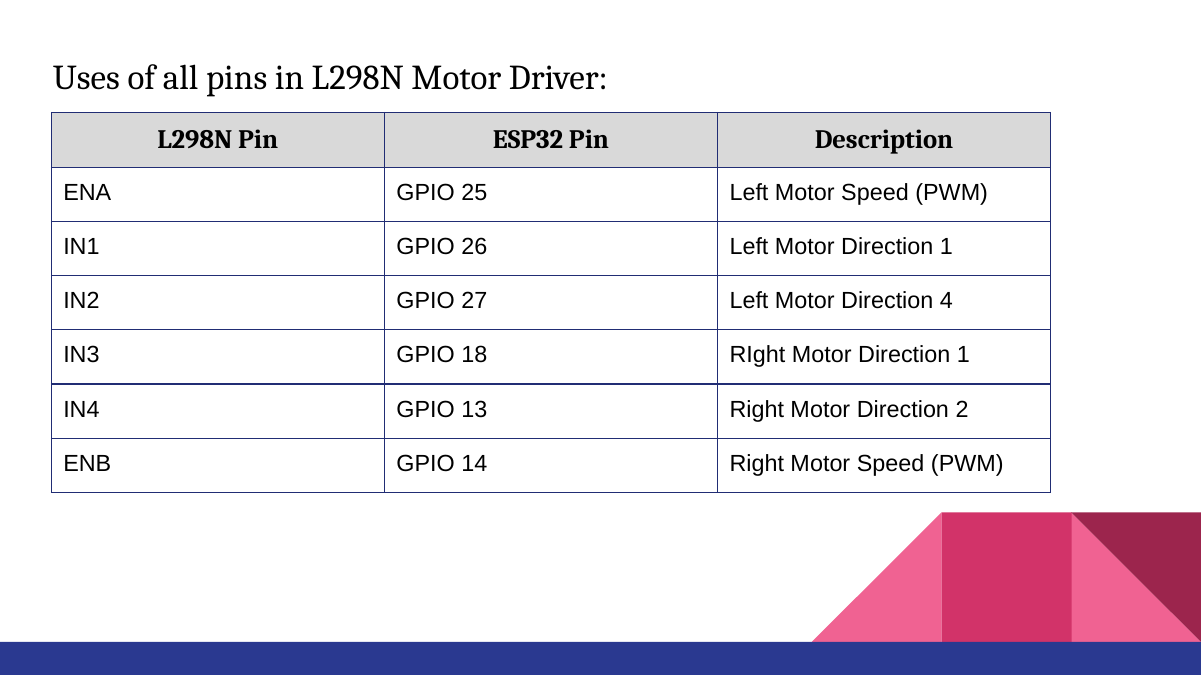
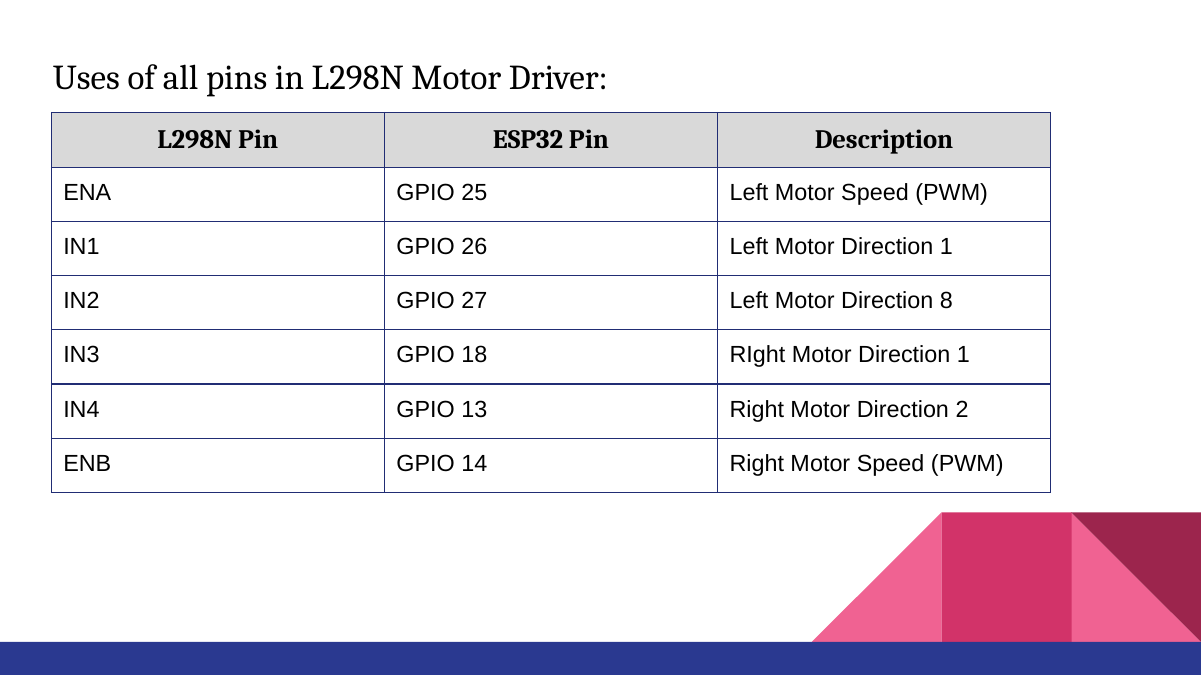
4: 4 -> 8 (946, 301)
